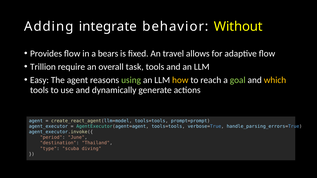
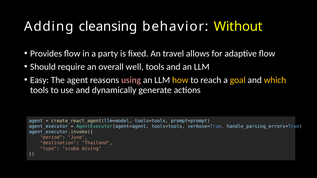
integrate: integrate -> cleansing (108, 27)
bears: bears -> party (108, 54)
Trillion: Trillion -> Should (43, 67)
task: task -> well (135, 67)
using colour: light green -> pink (131, 80)
goal colour: light green -> yellow (238, 80)
